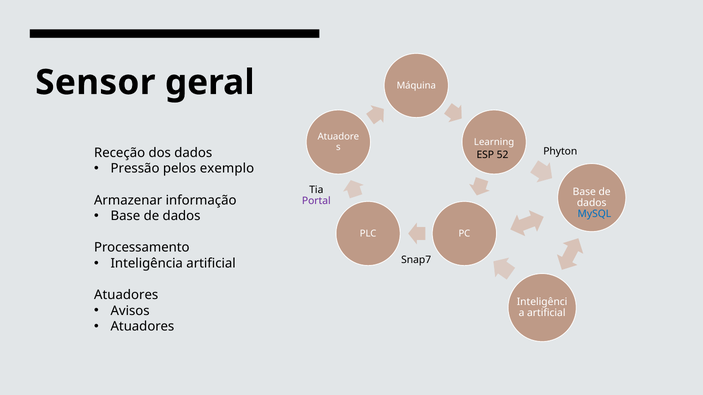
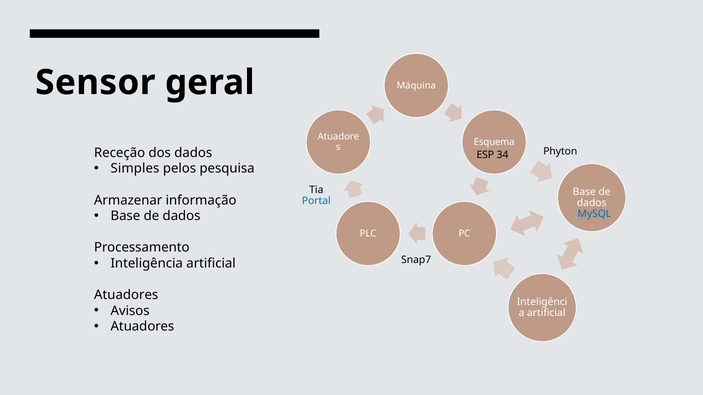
Learning: Learning -> Esquema (494, 142)
52: 52 -> 34 (503, 155)
Pressão: Pressão -> Simples (135, 169)
exemplo: exemplo -> pesquisa (227, 169)
Portal colour: purple -> blue (316, 201)
